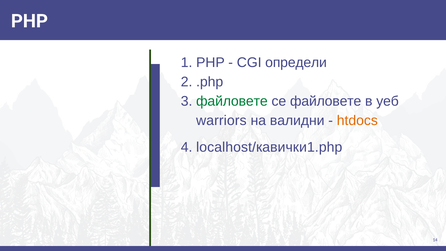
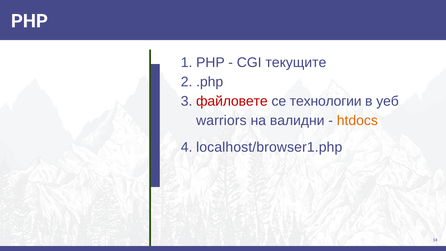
определи: определи -> текущите (296, 63)
файловете colour: green -> red (232, 101)
се файловете: файловете -> технологии (326, 101)
localhost/кавички1.php: localhost/кавички1.php -> localhost/browser1.php (269, 147)
